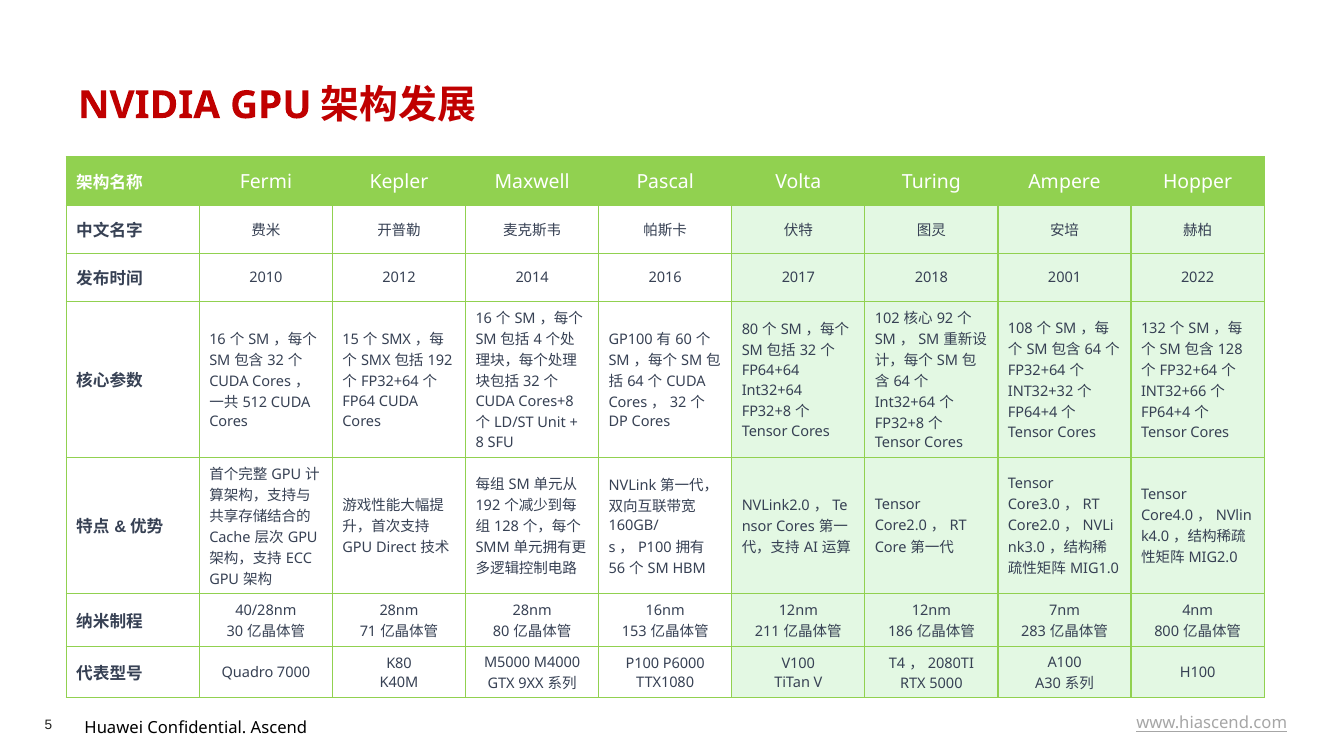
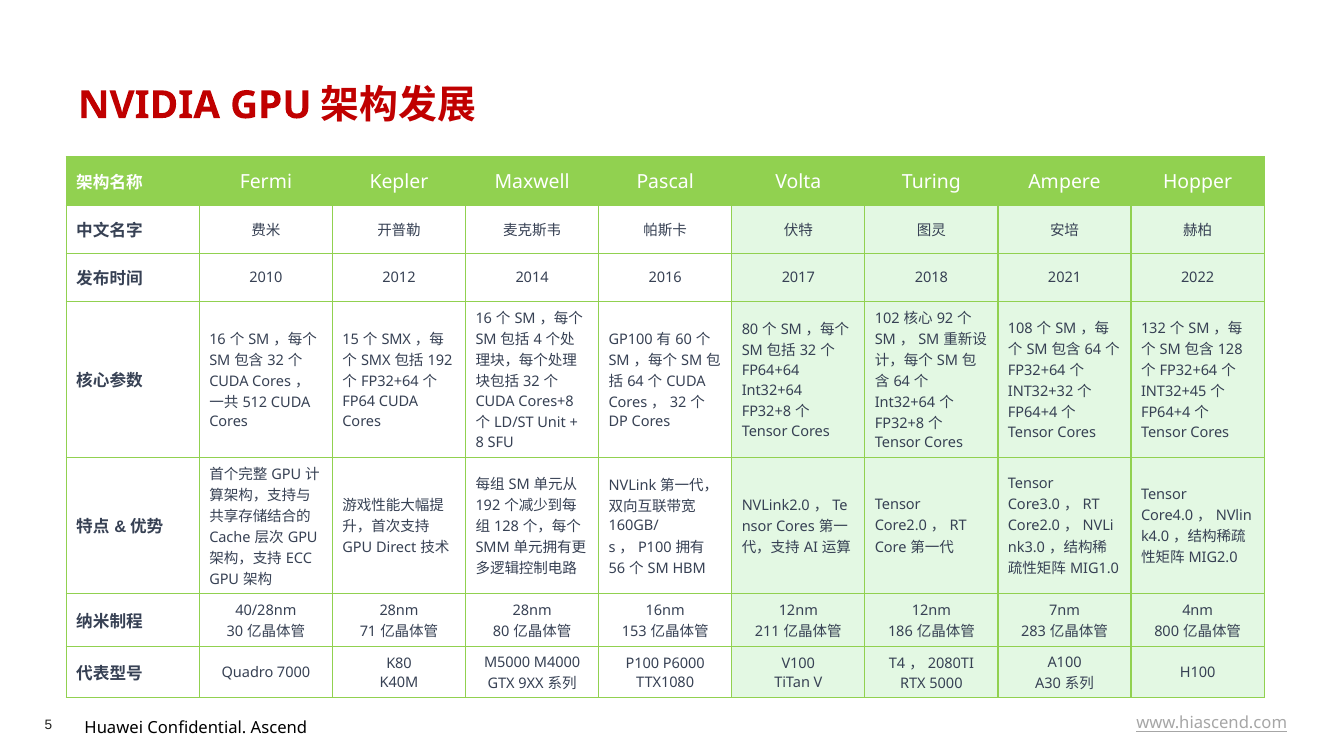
2001: 2001 -> 2021 (1065, 278)
INT32+66: INT32+66 -> INT32+45 (1174, 392)
